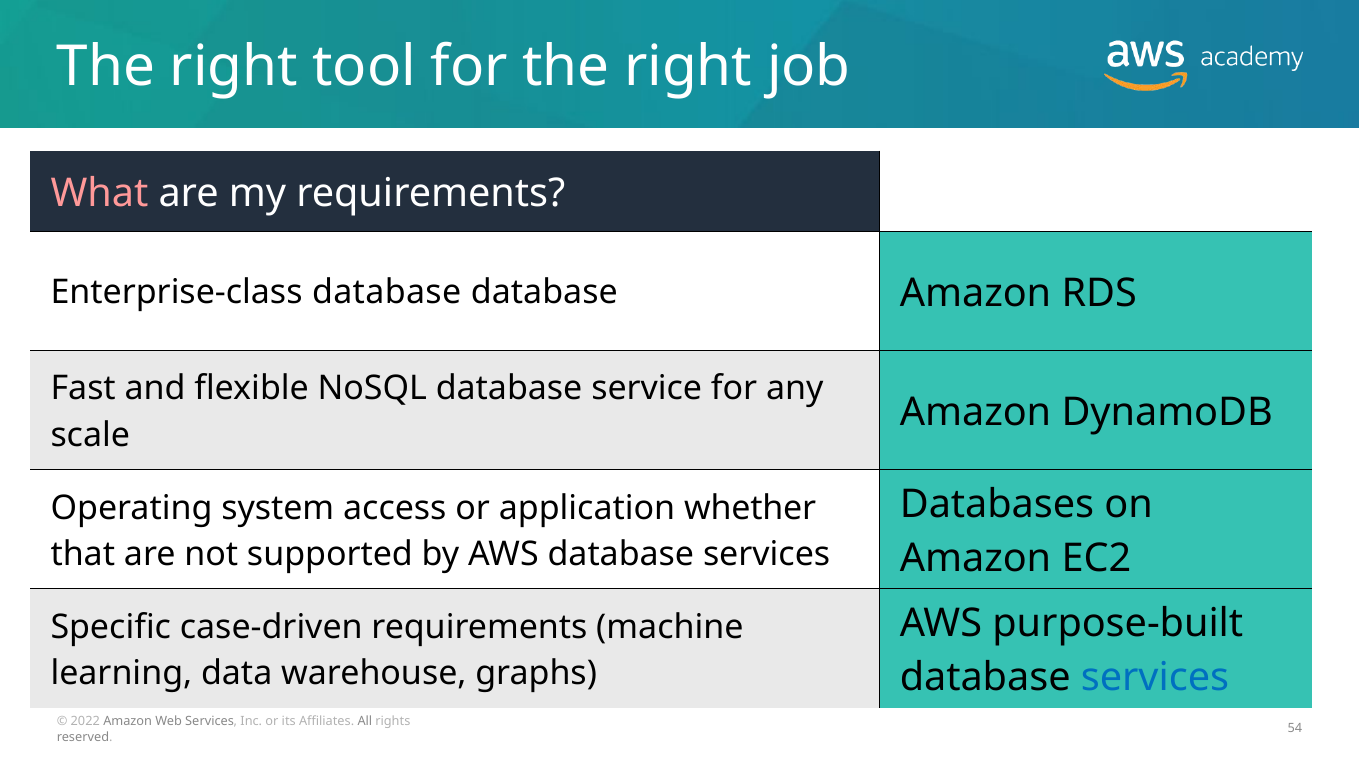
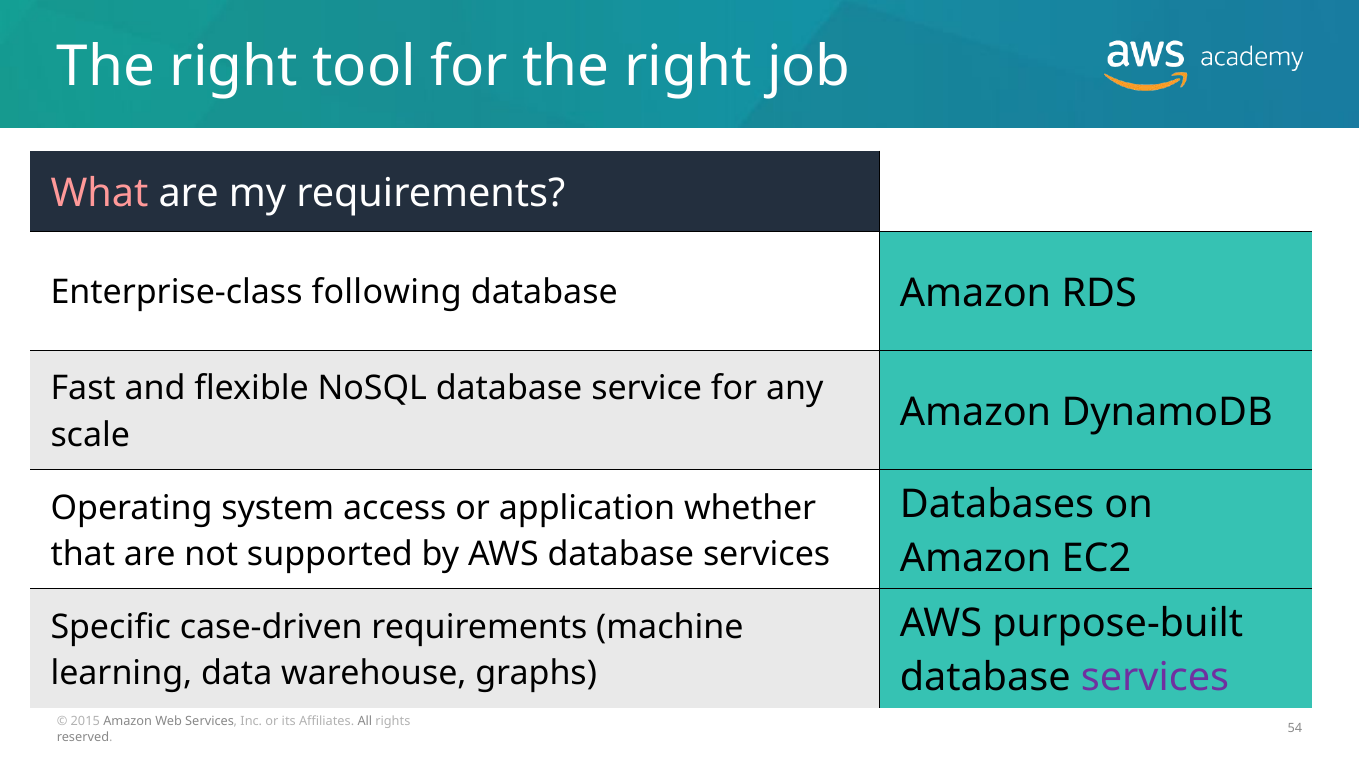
Enterprise-class database: database -> following (387, 293)
services colour: blue -> purple (1155, 678)
2022: 2022 -> 2015 (85, 722)
